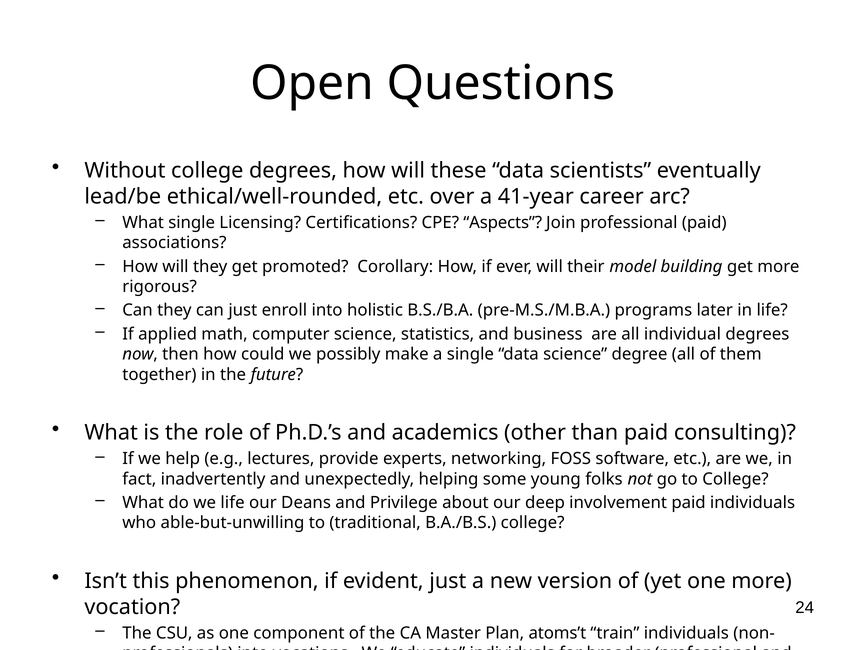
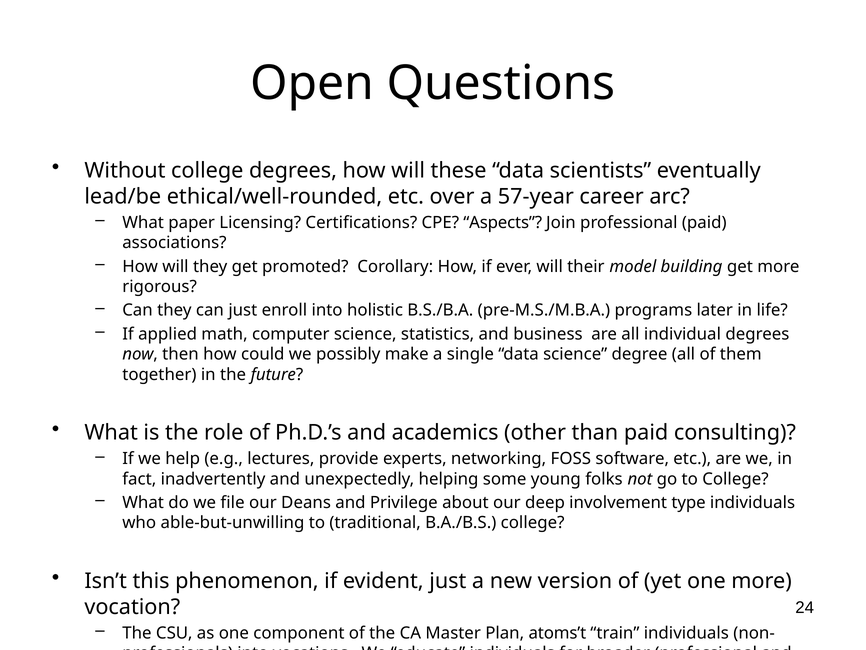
41-year: 41-year -> 57-year (536, 196)
What single: single -> paper (192, 222)
we life: life -> file (233, 502)
involvement paid: paid -> type (689, 502)
